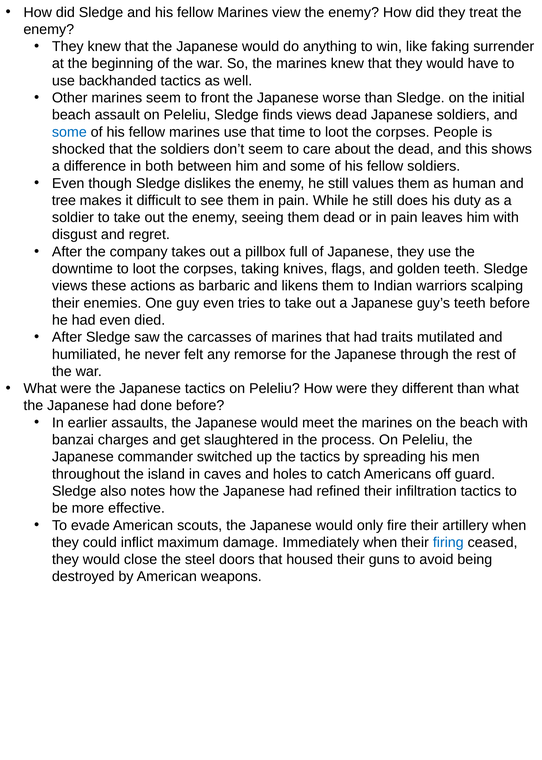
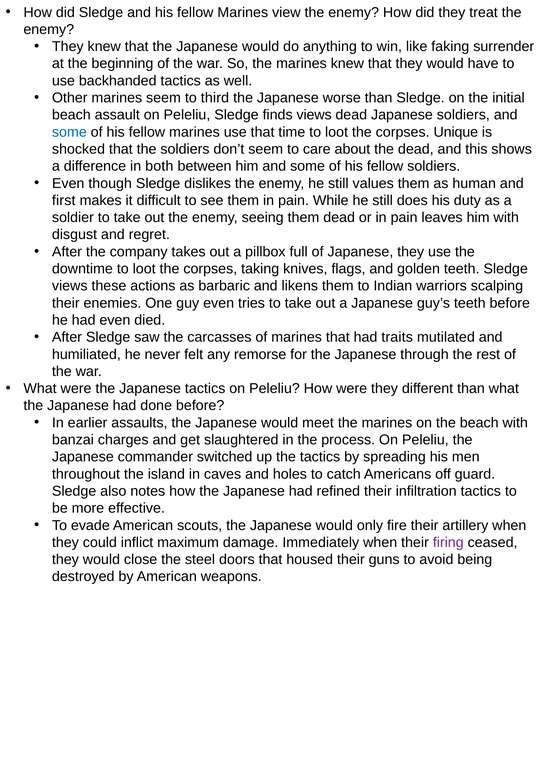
front: front -> third (215, 98)
People: People -> Unique (456, 132)
tree: tree -> first (64, 201)
firing colour: blue -> purple (448, 543)
